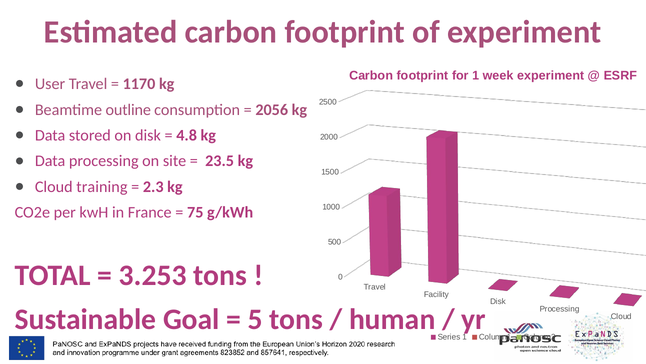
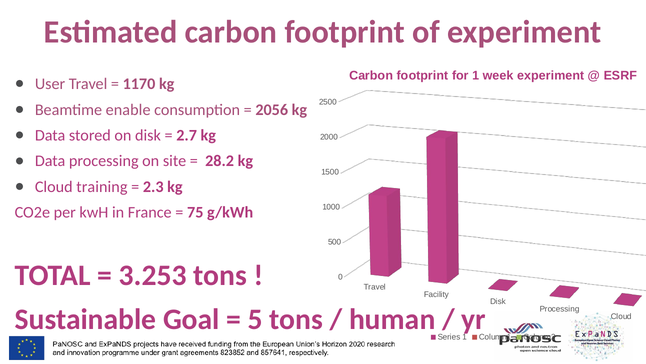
outline: outline -> enable (128, 110)
4.8: 4.8 -> 2.7 (187, 135)
23.5: 23.5 -> 28.2 (220, 161)
